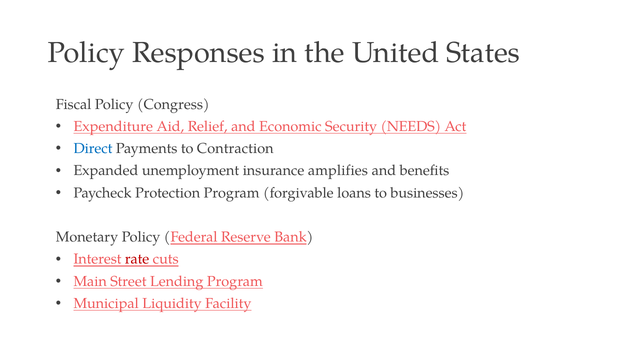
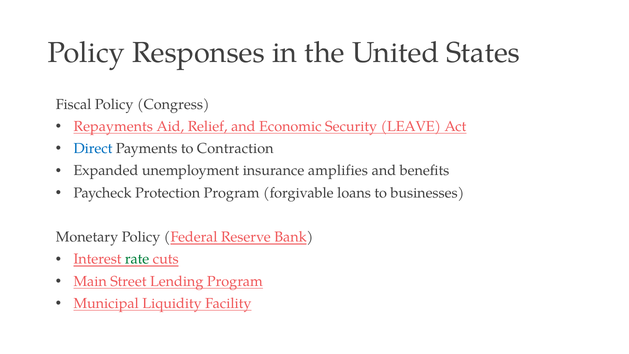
Expenditure: Expenditure -> Repayments (113, 126)
NEEDS: NEEDS -> LEAVE (411, 126)
rate colour: red -> green (137, 259)
